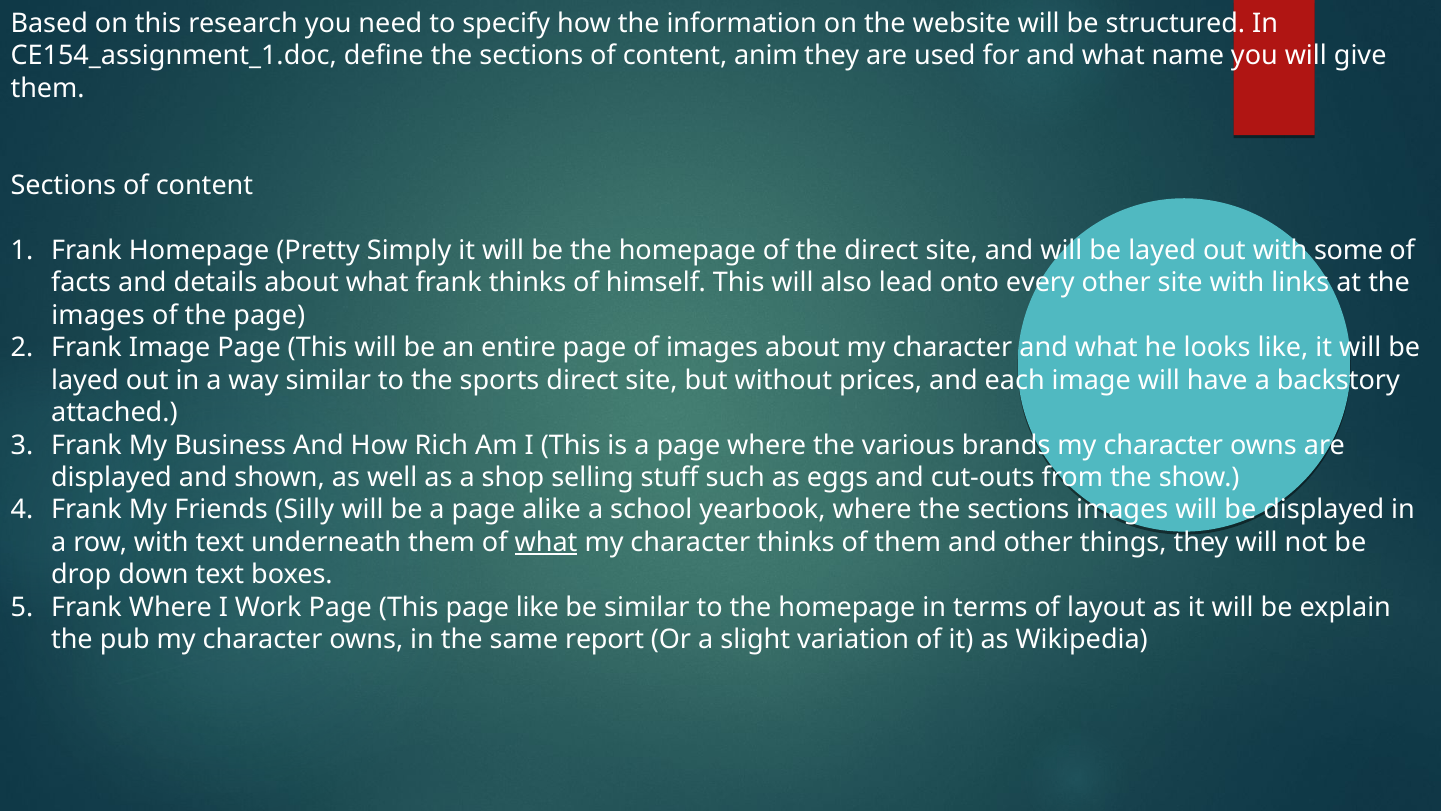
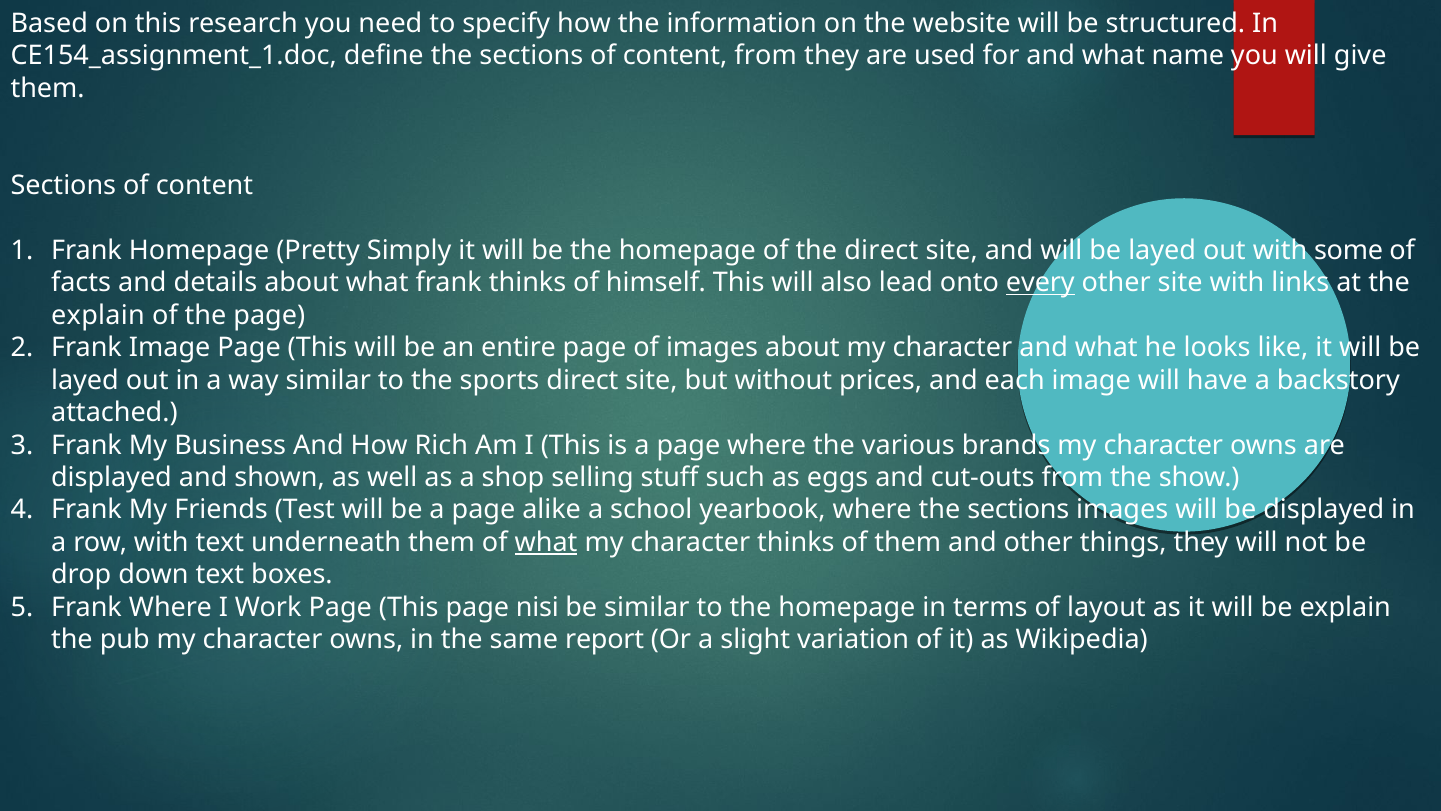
content anim: anim -> from (766, 56)
every underline: none -> present (1040, 283)
images: images -> explain (98, 315)
Silly: Silly -> Test (305, 510)
page like: like -> nisi (537, 607)
